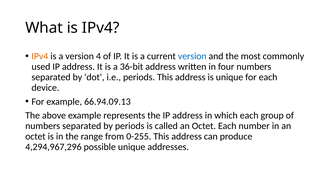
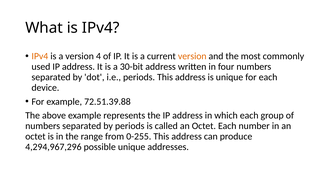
version colour: blue -> orange (192, 56)
36-bit: 36-bit -> 30-bit (132, 67)
66.94.09.13: 66.94.09.13 -> 72.51.39.88 (107, 101)
